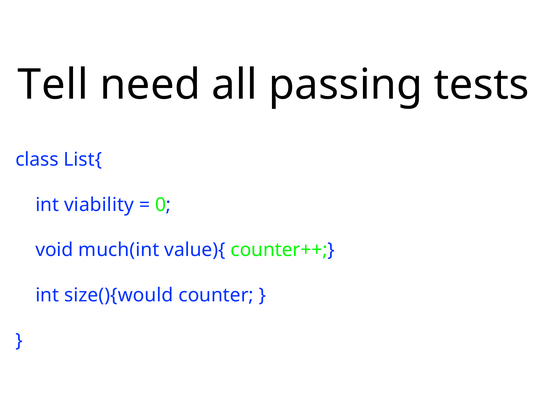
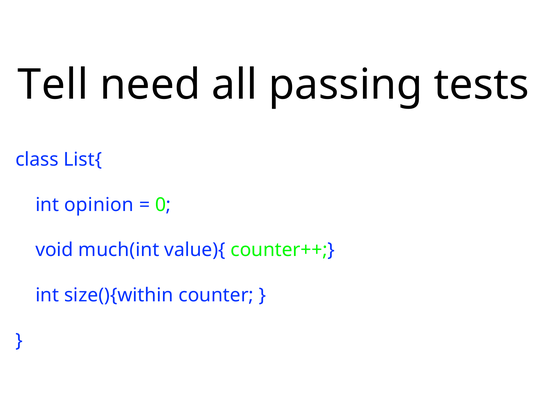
viability: viability -> opinion (99, 205)
size(){would: size(){would -> size(){within (119, 296)
